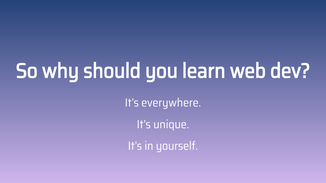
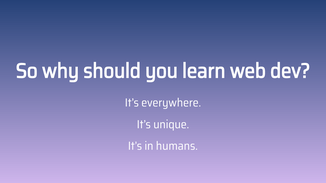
yourself: yourself -> humans (177, 146)
